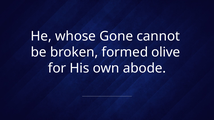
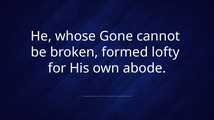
olive: olive -> lofty (166, 52)
